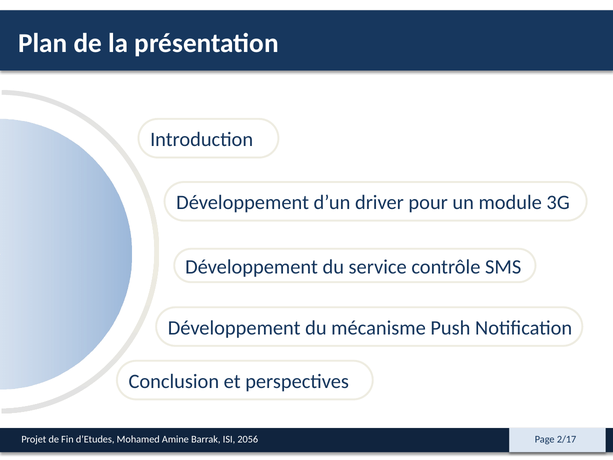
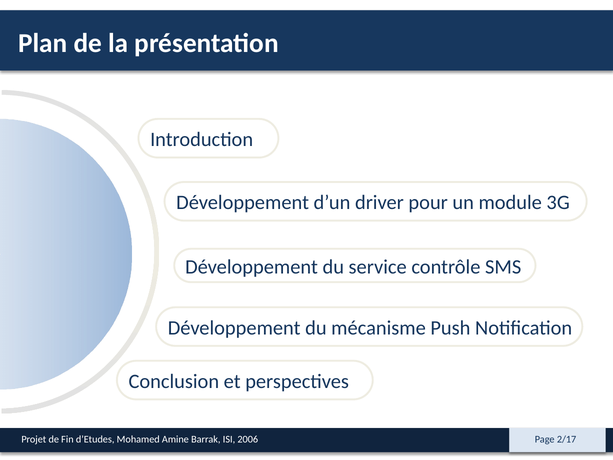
2056: 2056 -> 2006 (248, 439)
